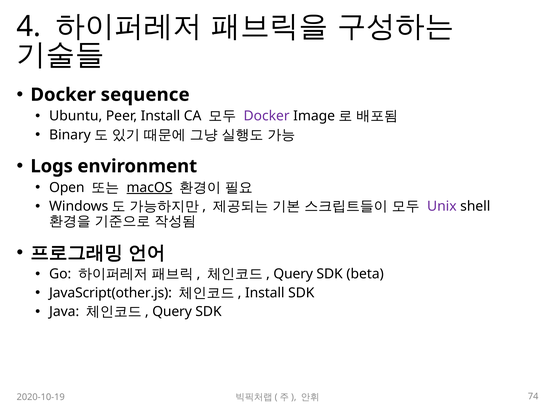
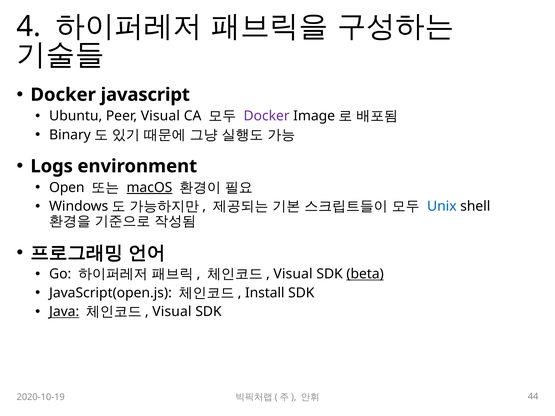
sequence: sequence -> javascript (145, 95)
Peer Install: Install -> Visual (160, 116)
Unix colour: purple -> blue (442, 206)
Query: Query -> Visual (293, 274)
beta underline: none -> present (365, 274)
JavaScript(other.js: JavaScript(other.js -> JavaScript(open.js (110, 293)
Java underline: none -> present (64, 312)
Query: Query -> Visual (172, 312)
74: 74 -> 44 (533, 397)
